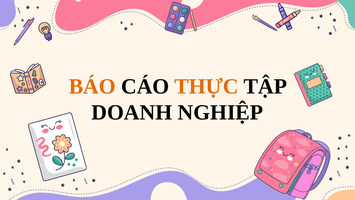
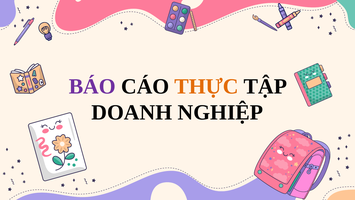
BÁO colour: orange -> purple (92, 86)
